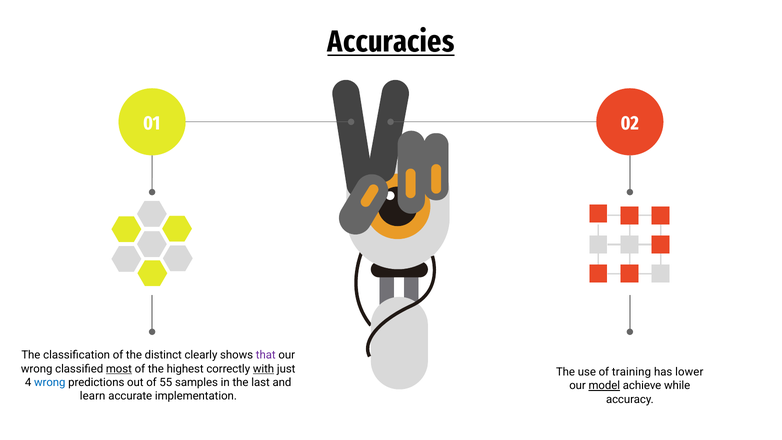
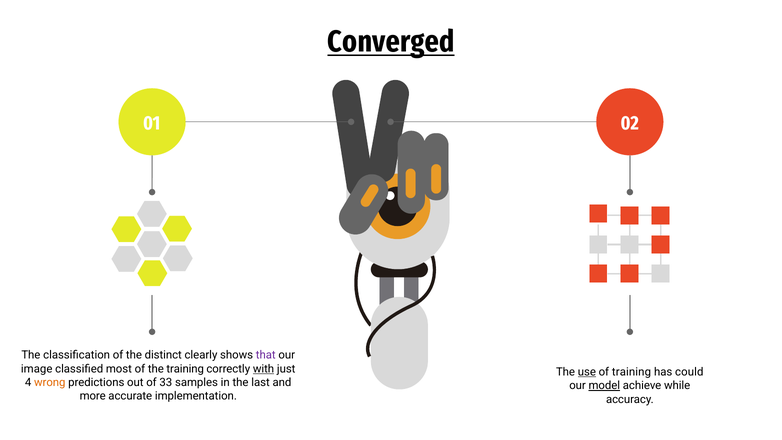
Accuracies: Accuracies -> Converged (391, 42)
wrong: wrong -> image (37, 369)
most underline: present -> none (119, 369)
the highest: highest -> training (185, 369)
use underline: none -> present (587, 372)
lower: lower -> could (689, 372)
wrong colour: blue -> orange (50, 382)
55: 55 -> 33 (166, 382)
learn: learn -> more (93, 396)
